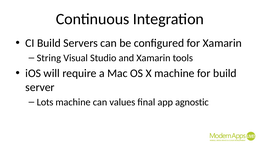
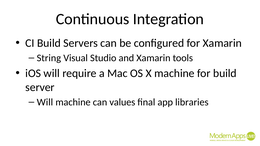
Lots: Lots -> Will (45, 102)
agnostic: agnostic -> libraries (192, 102)
